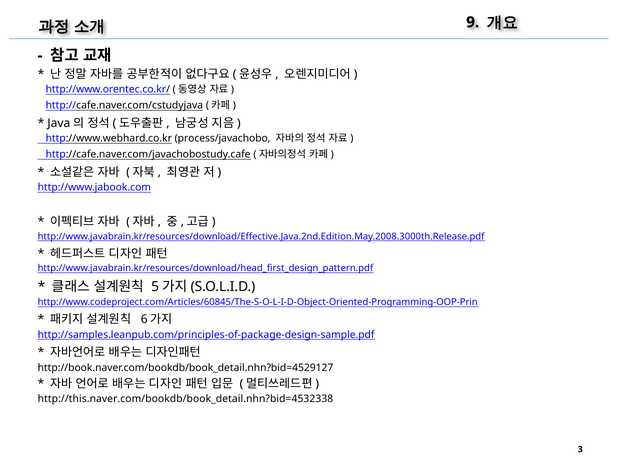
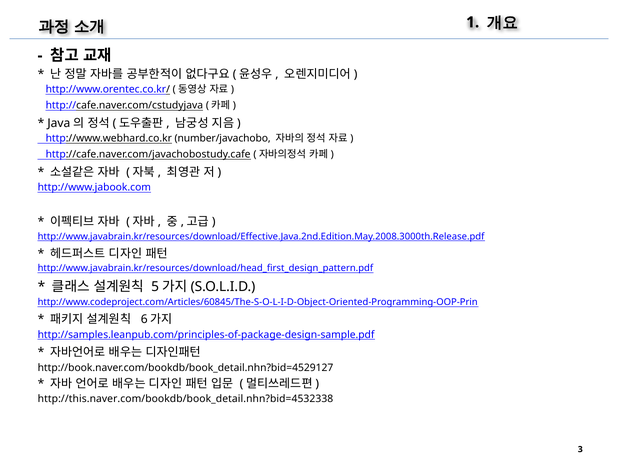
9: 9 -> 1 (473, 22)
process/javachobo: process/javachobo -> number/javachobo (223, 138)
